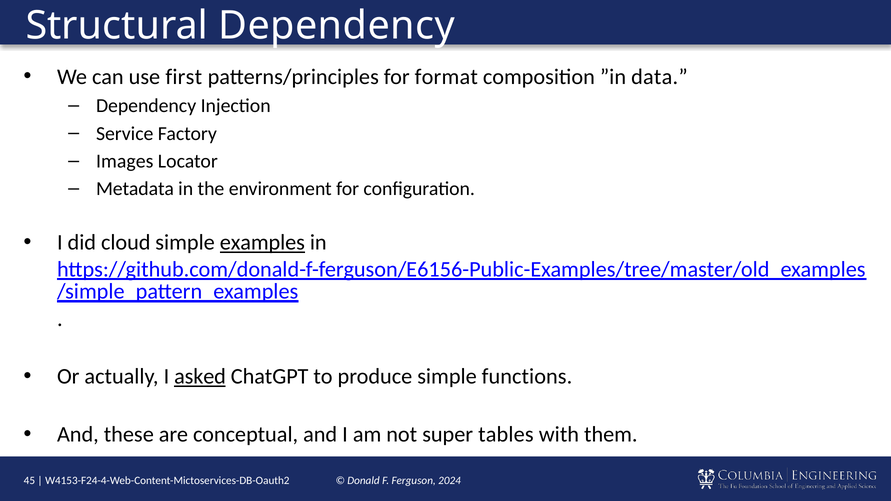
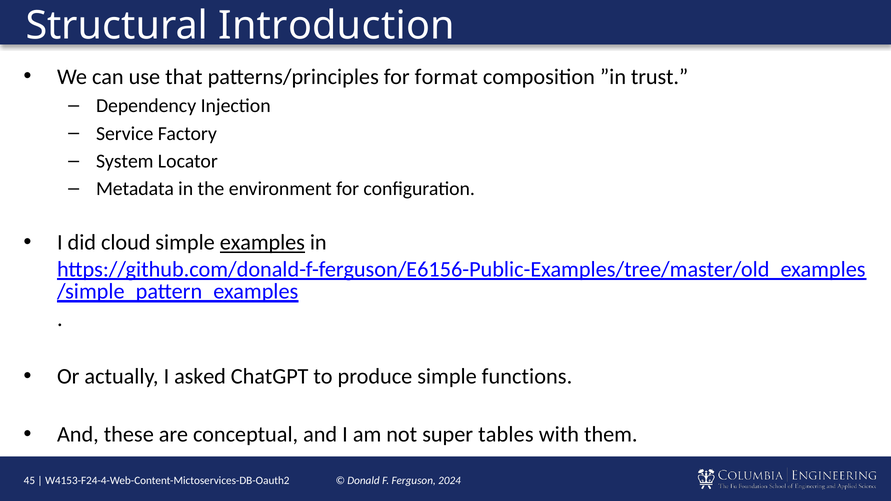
Structural Dependency: Dependency -> Introduction (337, 26)
first: first -> that (184, 77)
data: data -> trust (660, 77)
Images: Images -> System (125, 161)
asked underline: present -> none (200, 377)
